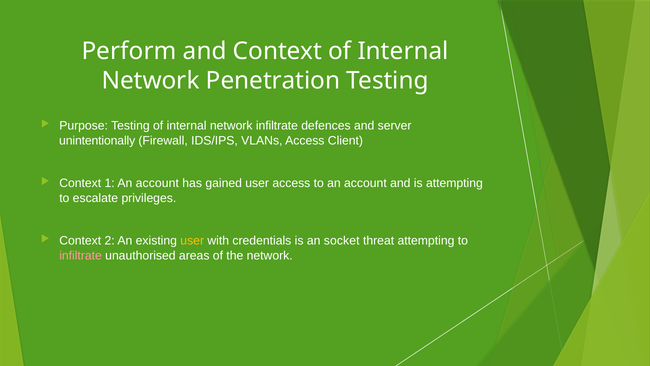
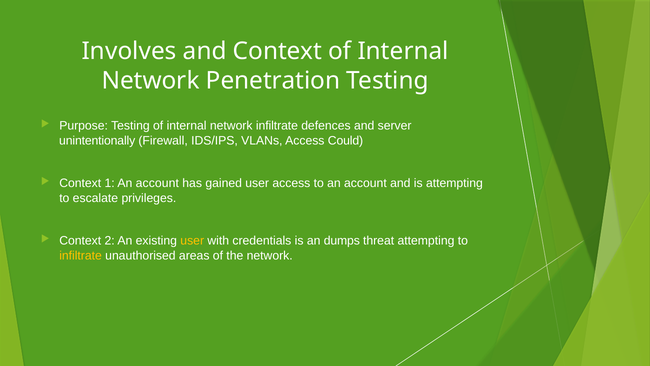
Perform: Perform -> Involves (129, 51)
Client: Client -> Could (346, 140)
socket: socket -> dumps (342, 241)
infiltrate colour: pink -> yellow (81, 255)
